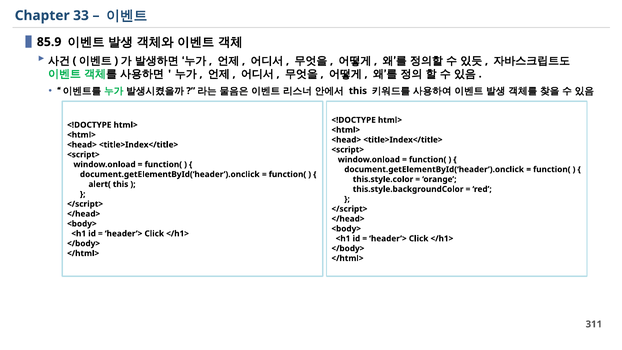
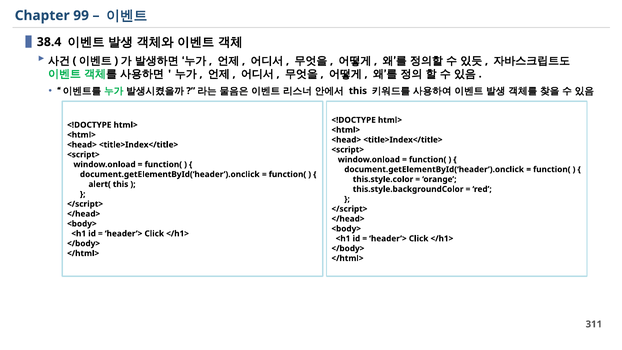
33: 33 -> 99 (81, 16)
85.9: 85.9 -> 38.4 (49, 42)
